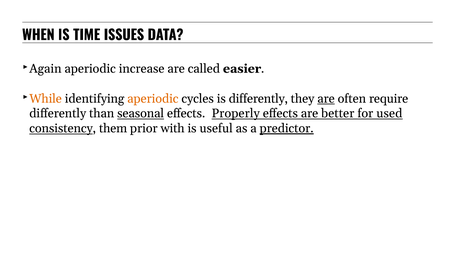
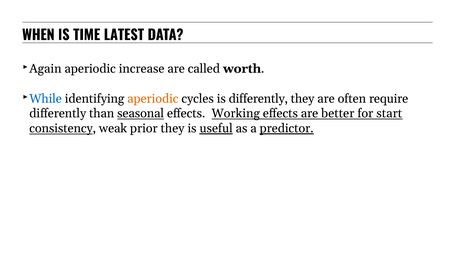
ISSUES: ISSUES -> LATEST (124, 35)
easier: easier -> worth (242, 69)
While colour: orange -> blue (46, 98)
are underline: present -> none (326, 98)
Properly: Properly -> Working (236, 113)
used: used -> start (389, 113)
them: them -> weak (113, 128)
prior with: with -> they (173, 128)
useful underline: none -> present (216, 128)
